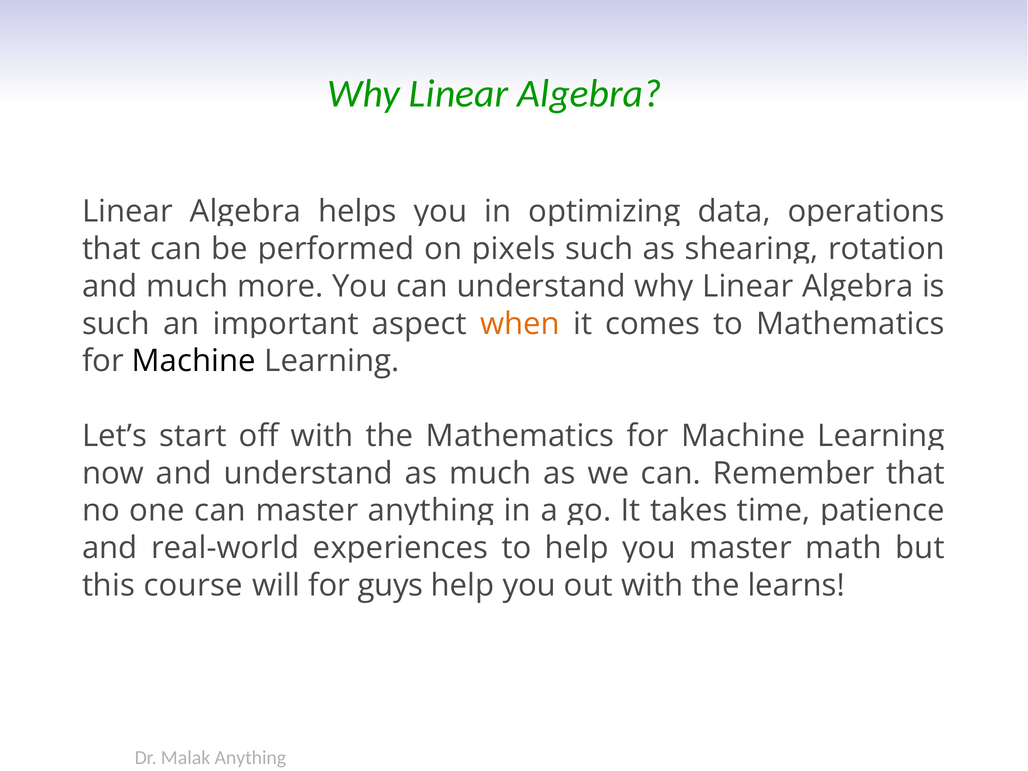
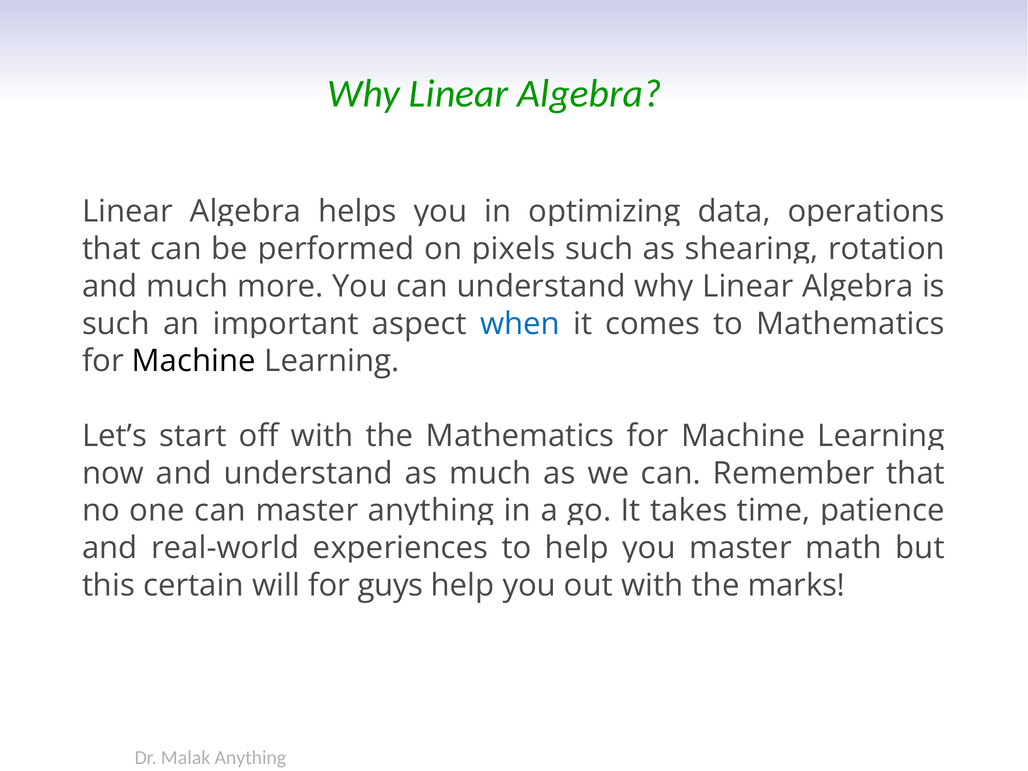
when colour: orange -> blue (520, 324)
course: course -> certain (193, 586)
learns: learns -> marks (796, 586)
